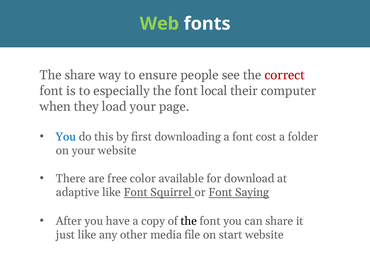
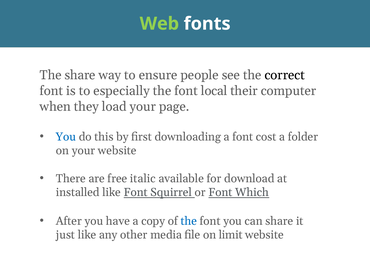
correct colour: red -> black (285, 75)
color: color -> italic (143, 178)
adaptive: adaptive -> installed (78, 192)
Saying: Saying -> Which (252, 192)
the colour: black -> blue (189, 221)
start: start -> limit (231, 234)
